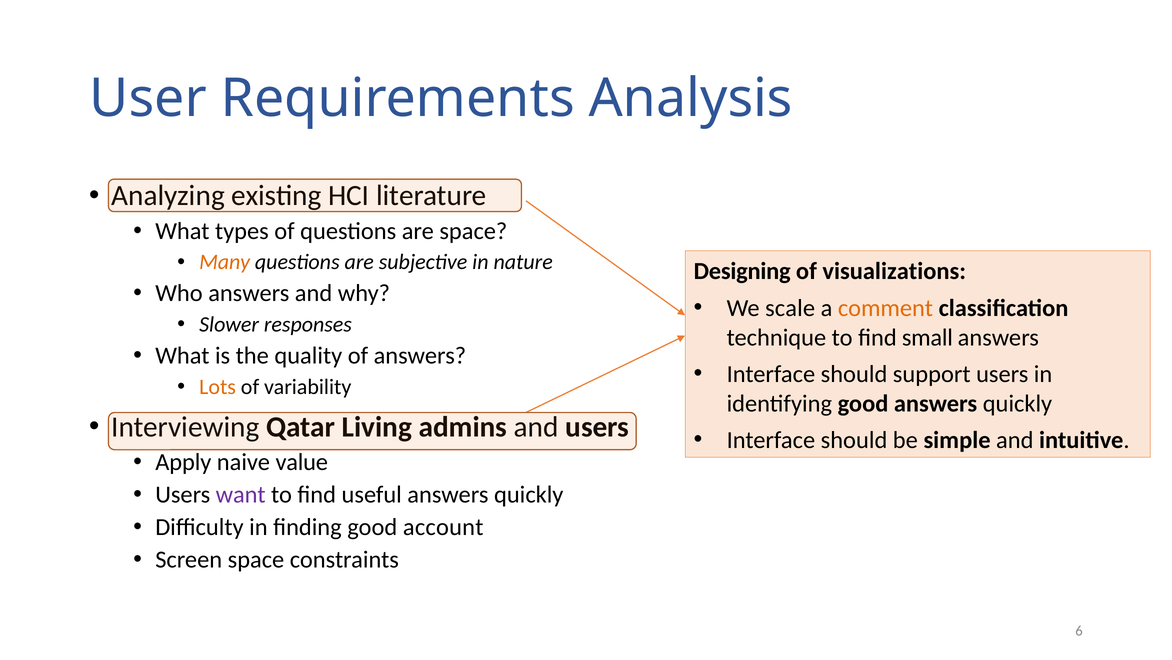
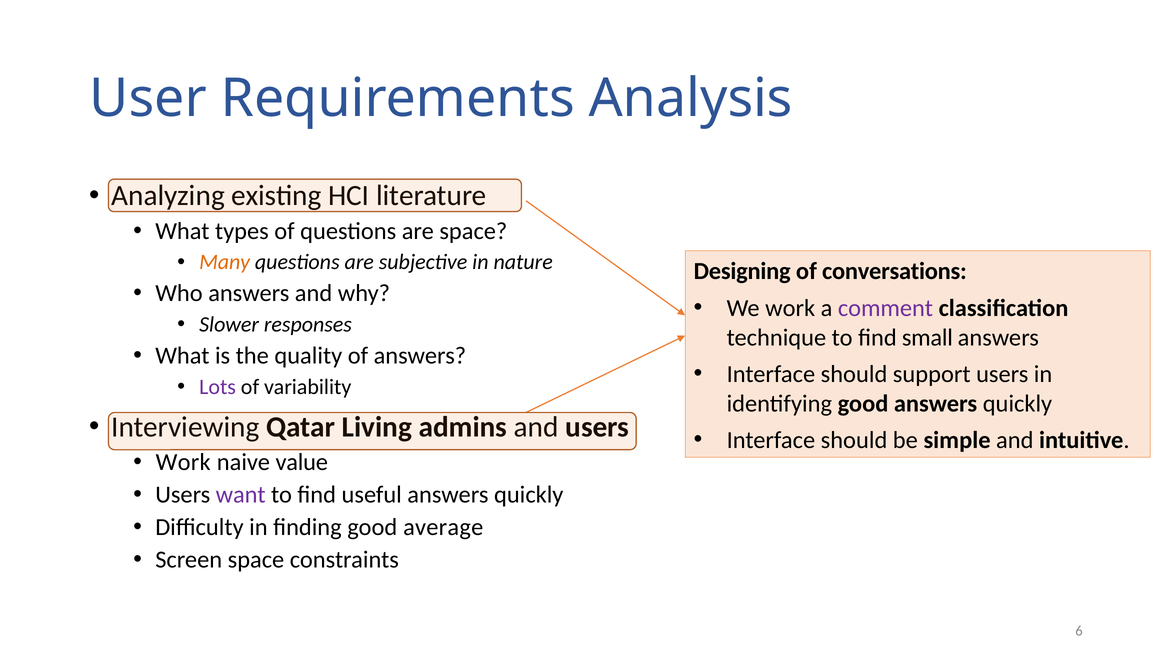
visualizations: visualizations -> conversations (894, 271)
We scale: scale -> work (790, 308)
comment colour: orange -> purple (885, 308)
Lots colour: orange -> purple (218, 386)
Apply: Apply -> Work (183, 462)
account: account -> average (443, 526)
